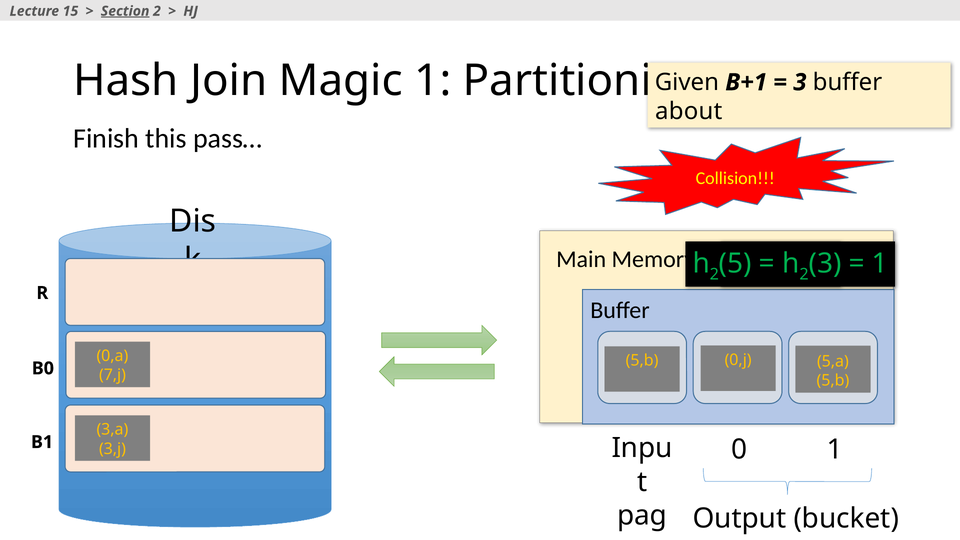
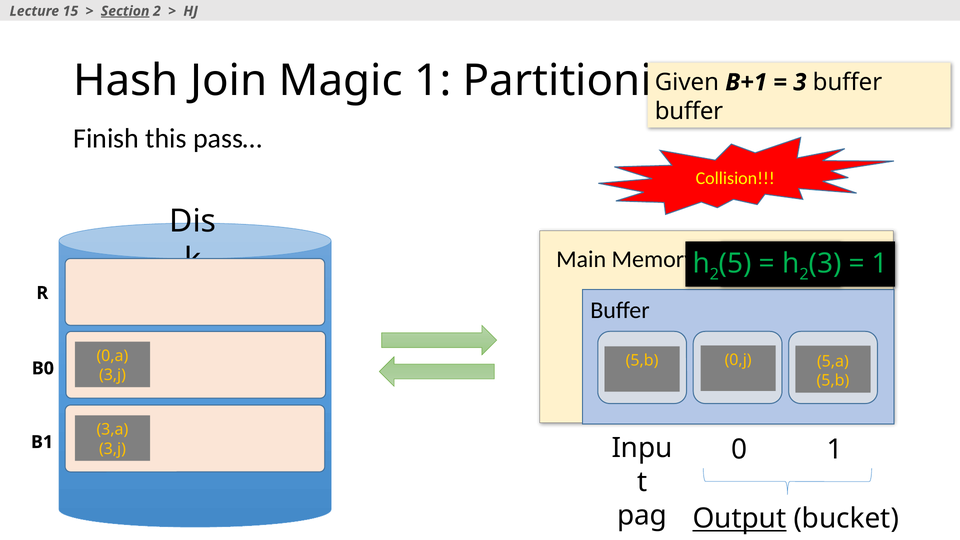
about: about -> buffer (689, 111)
7,j: 7,j -> 3,j (113, 375)
Output underline: none -> present (739, 519)
